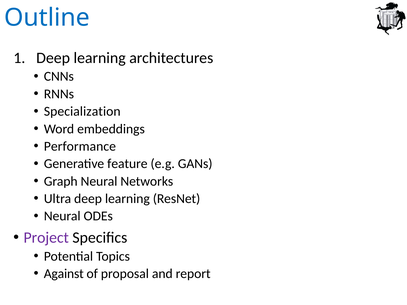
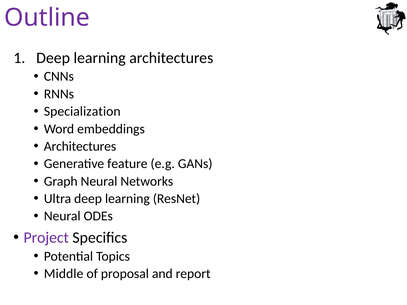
Outline colour: blue -> purple (47, 18)
Performance: Performance -> Architectures (80, 146)
Against: Against -> Middle (64, 274)
